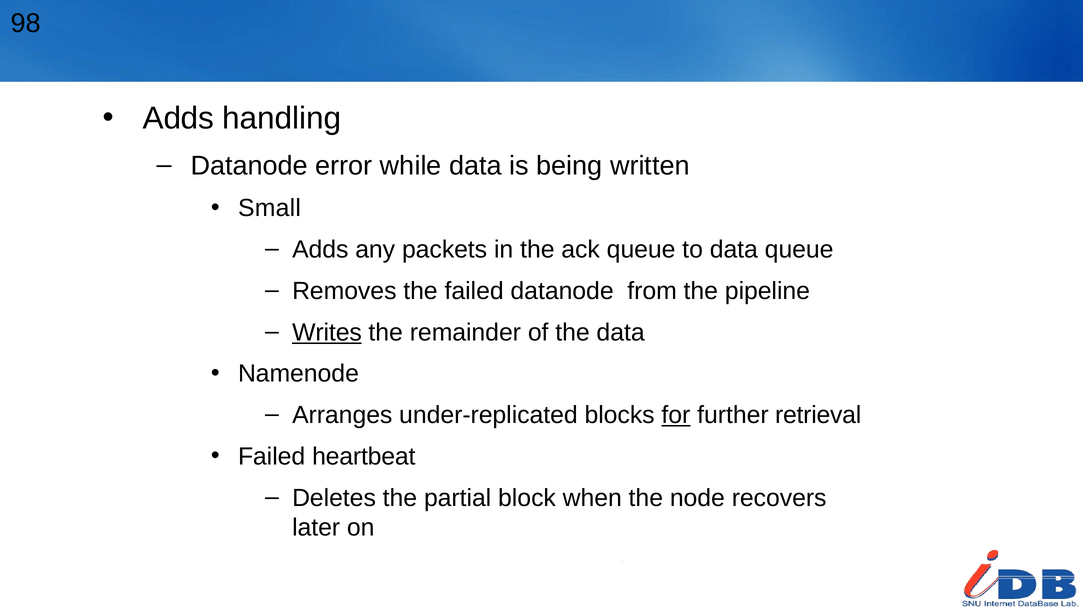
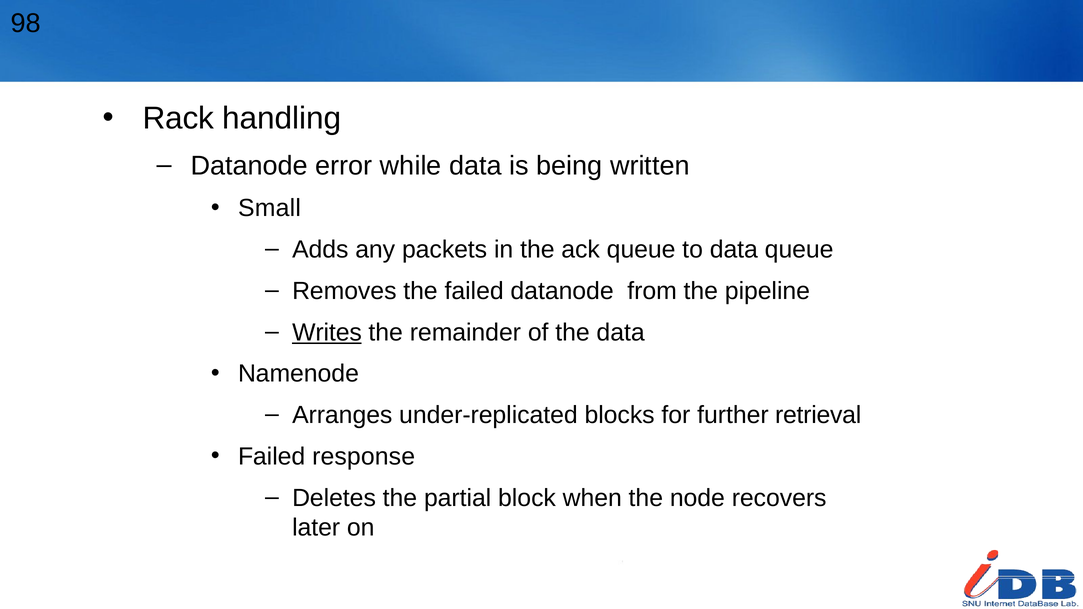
Adds: Adds -> Rack (178, 119)
for underline: present -> none (676, 415)
heartbeat: heartbeat -> response (364, 457)
